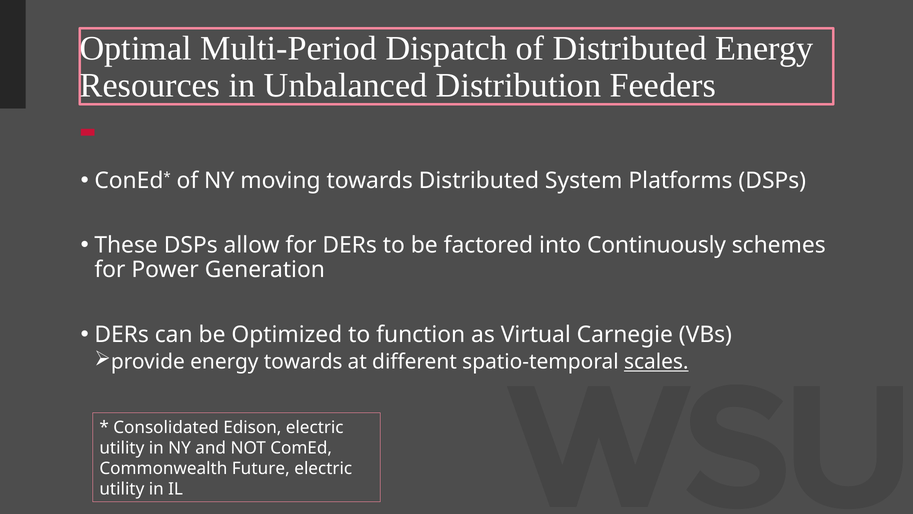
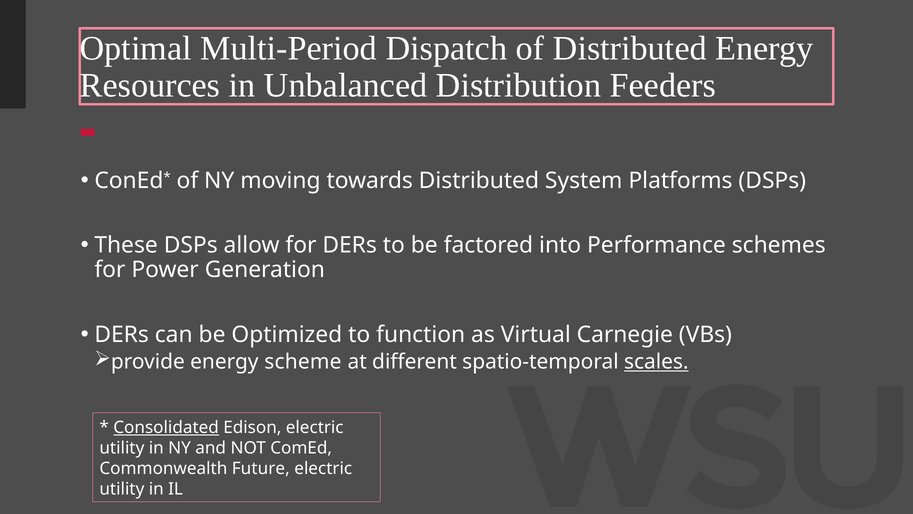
Continuously: Continuously -> Performance (656, 245)
energy towards: towards -> scheme (303, 362)
Consolidated underline: none -> present (166, 427)
